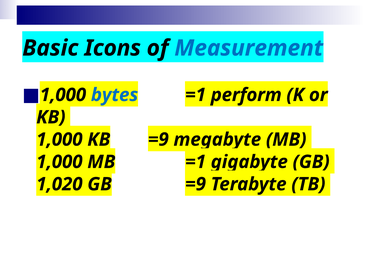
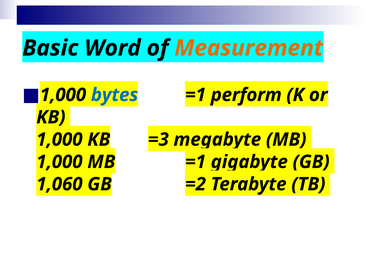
Icons: Icons -> Word (113, 48)
Measurement colour: blue -> orange (249, 48)
=9: =9 -> =3 (158, 140)
1,020: 1,020 -> 1,060 (59, 184)
GB =9: =9 -> =2 (196, 184)
